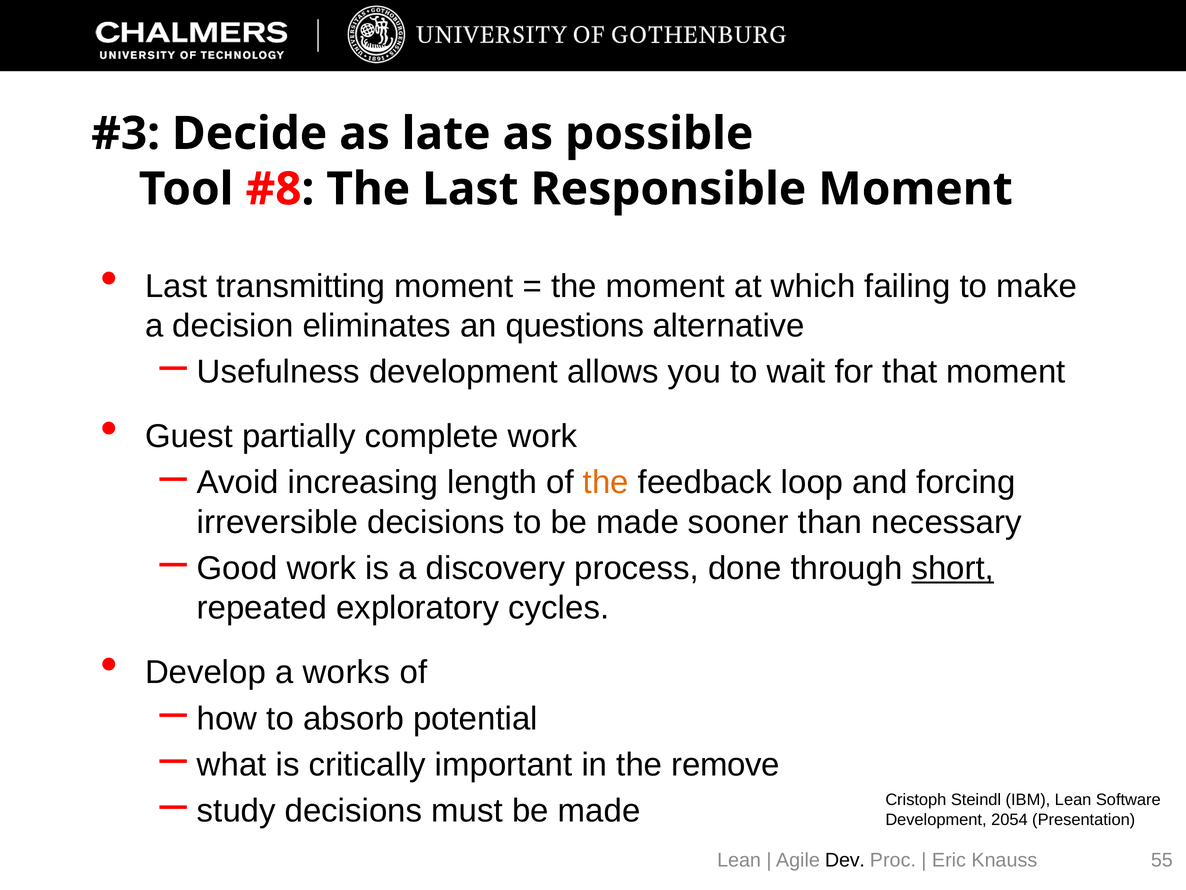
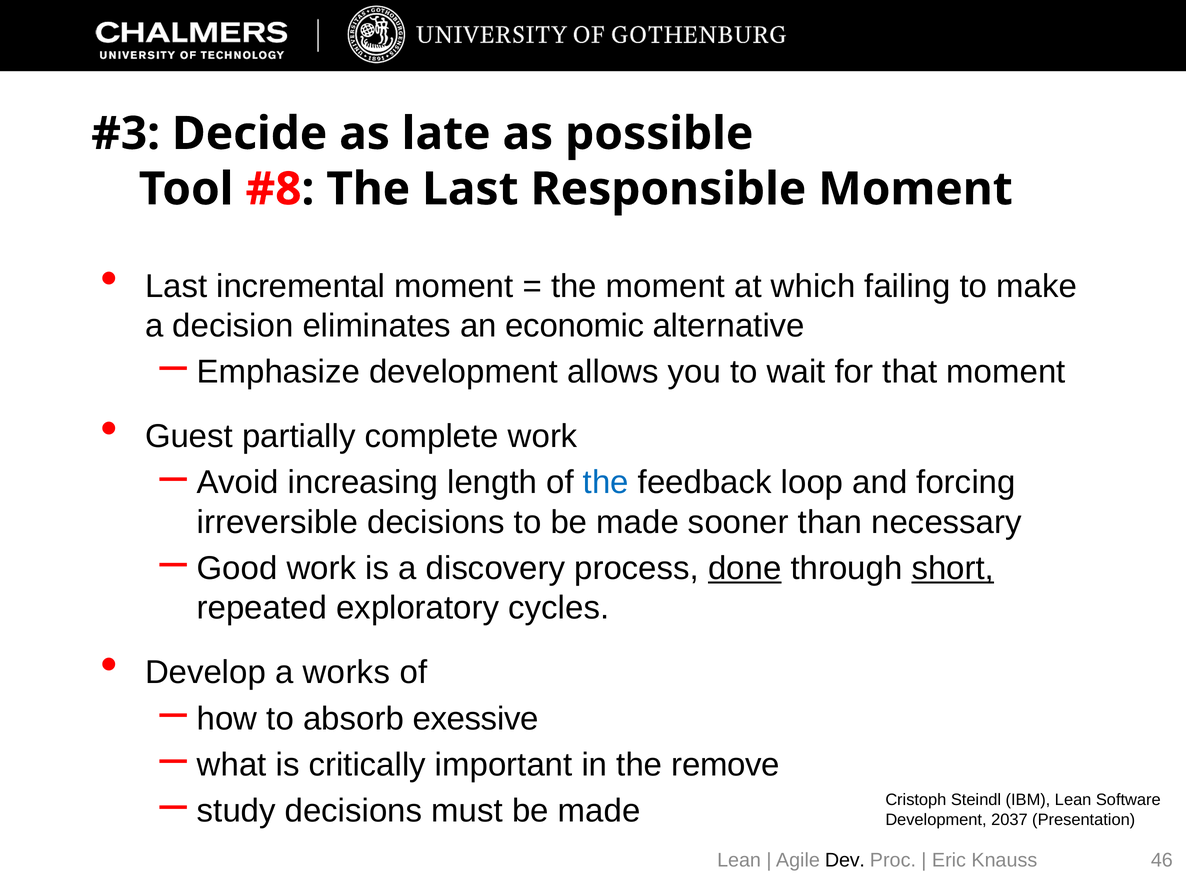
transmitting: transmitting -> incremental (301, 286)
questions: questions -> economic (575, 326)
Usefulness: Usefulness -> Emphasize (278, 372)
the colour: orange -> blue (606, 482)
done underline: none -> present (745, 568)
potential: potential -> exessive (476, 718)
2054: 2054 -> 2037 (1009, 819)
55: 55 -> 46 (1162, 859)
